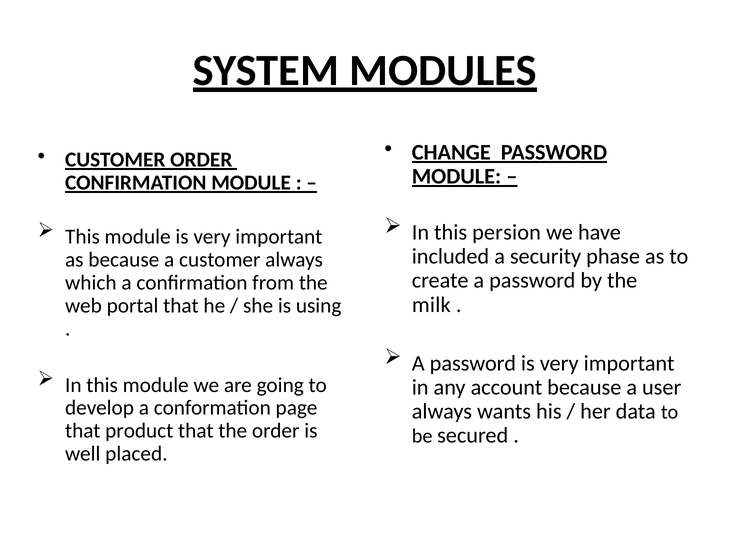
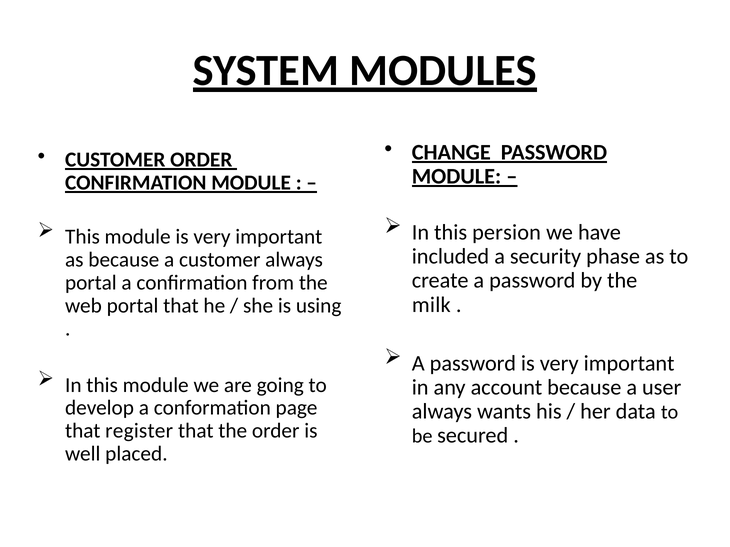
which: which -> portal (91, 283)
product: product -> register (139, 431)
